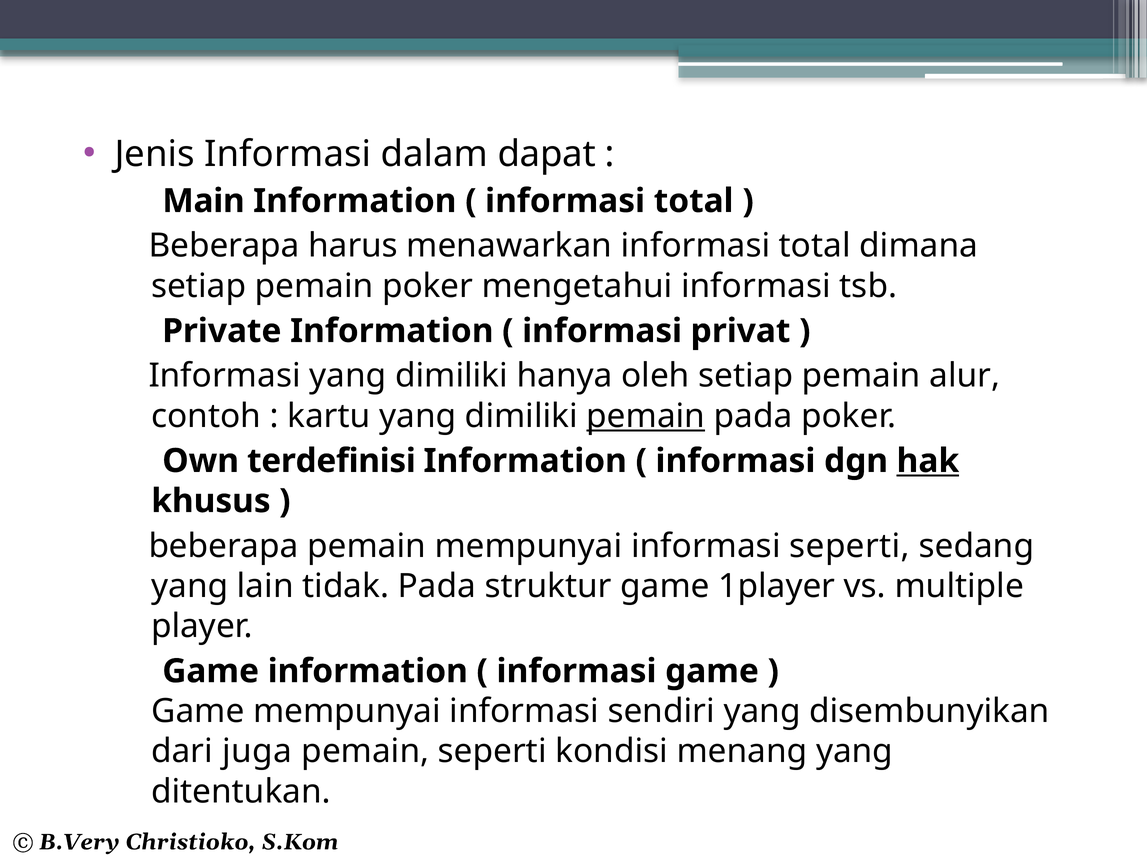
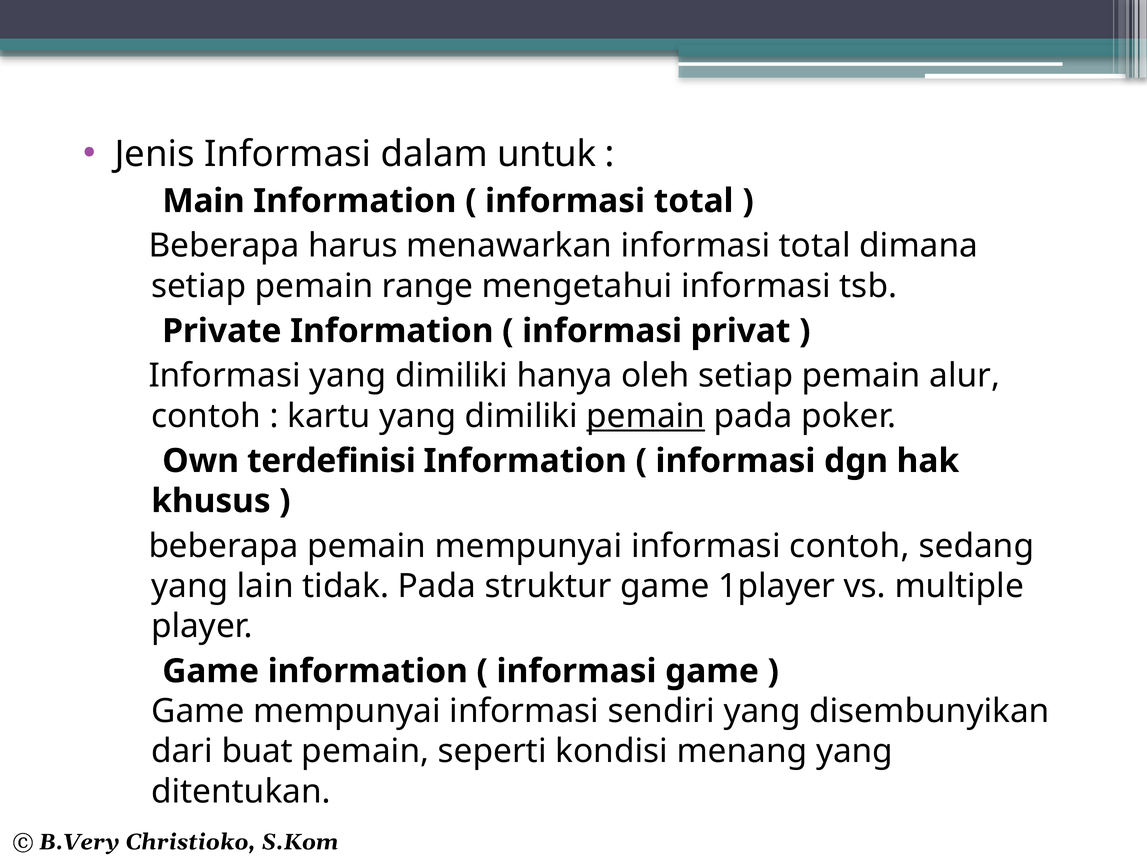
dapat: dapat -> untuk (547, 154)
pemain poker: poker -> range (428, 286)
hak underline: present -> none (928, 461)
informasi seperti: seperti -> contoh (850, 546)
juga: juga -> buat (257, 752)
